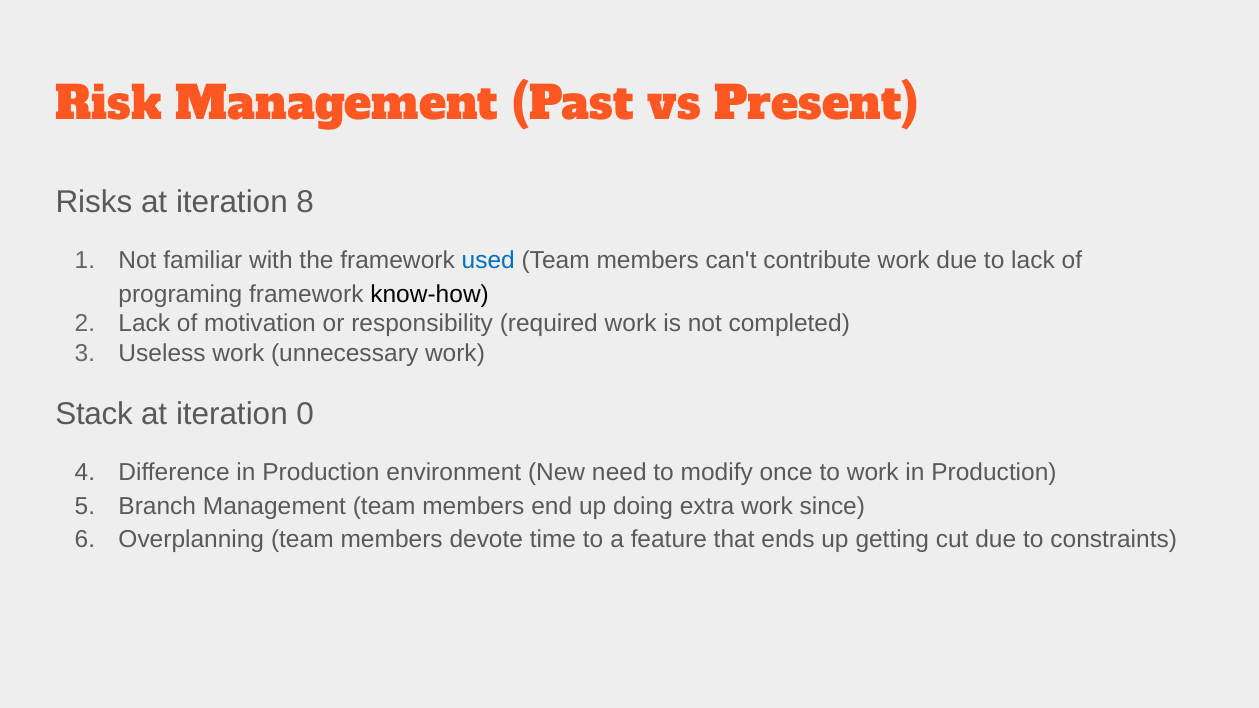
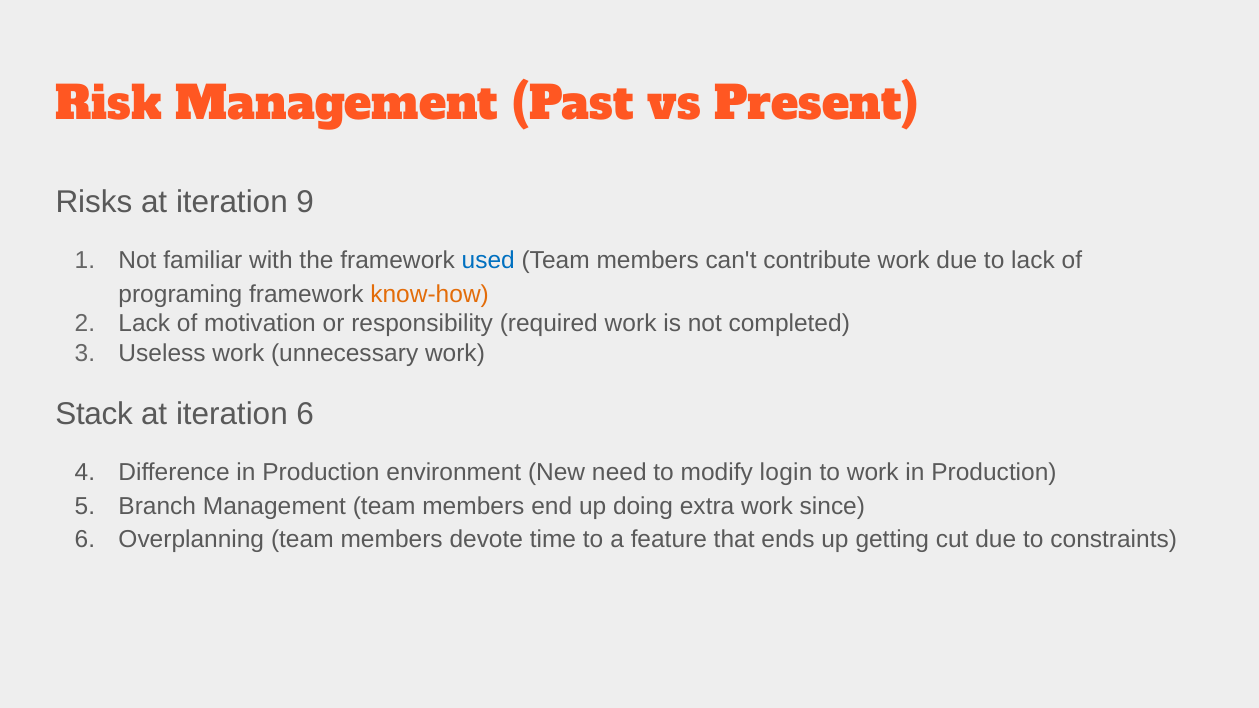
8: 8 -> 9 (305, 202)
know-how colour: black -> orange (430, 294)
iteration 0: 0 -> 6 (305, 414)
once: once -> login (786, 472)
